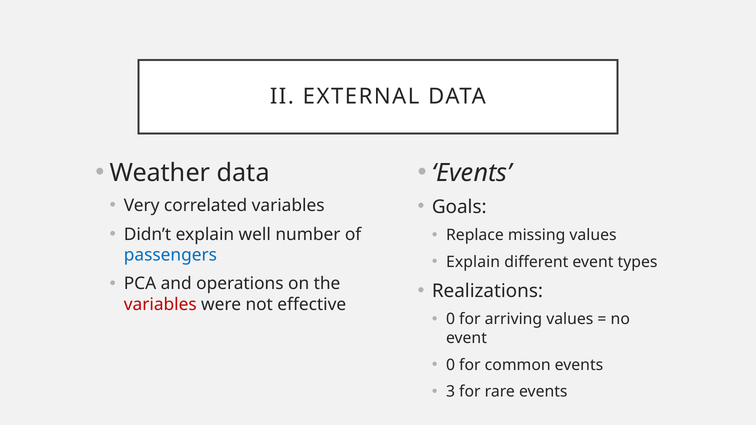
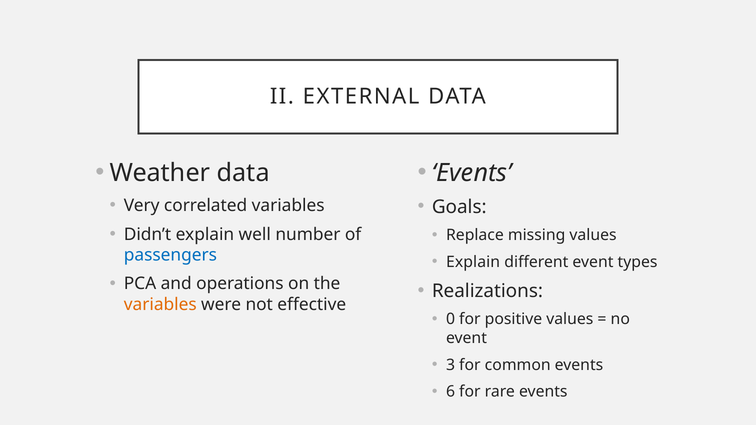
variables colour: red -> orange (160, 305)
arriving: arriving -> positive (513, 319)
0: 0 -> 3 (451, 365)
3: 3 -> 6 (451, 392)
